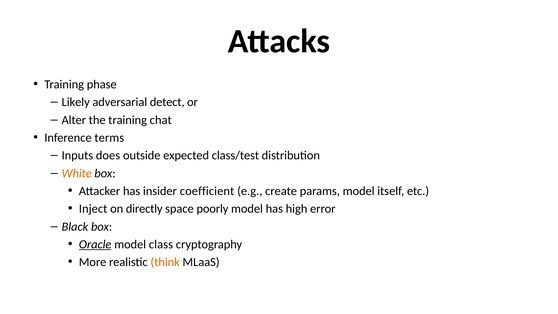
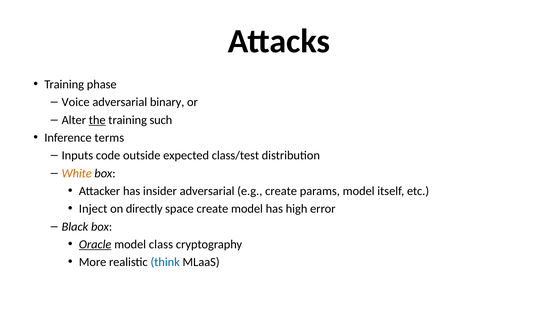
Likely: Likely -> Voice (76, 102)
detect: detect -> binary (167, 102)
the underline: none -> present (97, 120)
chat: chat -> such (161, 120)
does: does -> code (108, 155)
insider coefficient: coefficient -> adversarial (207, 191)
space poorly: poorly -> create (212, 209)
think colour: orange -> blue (165, 262)
